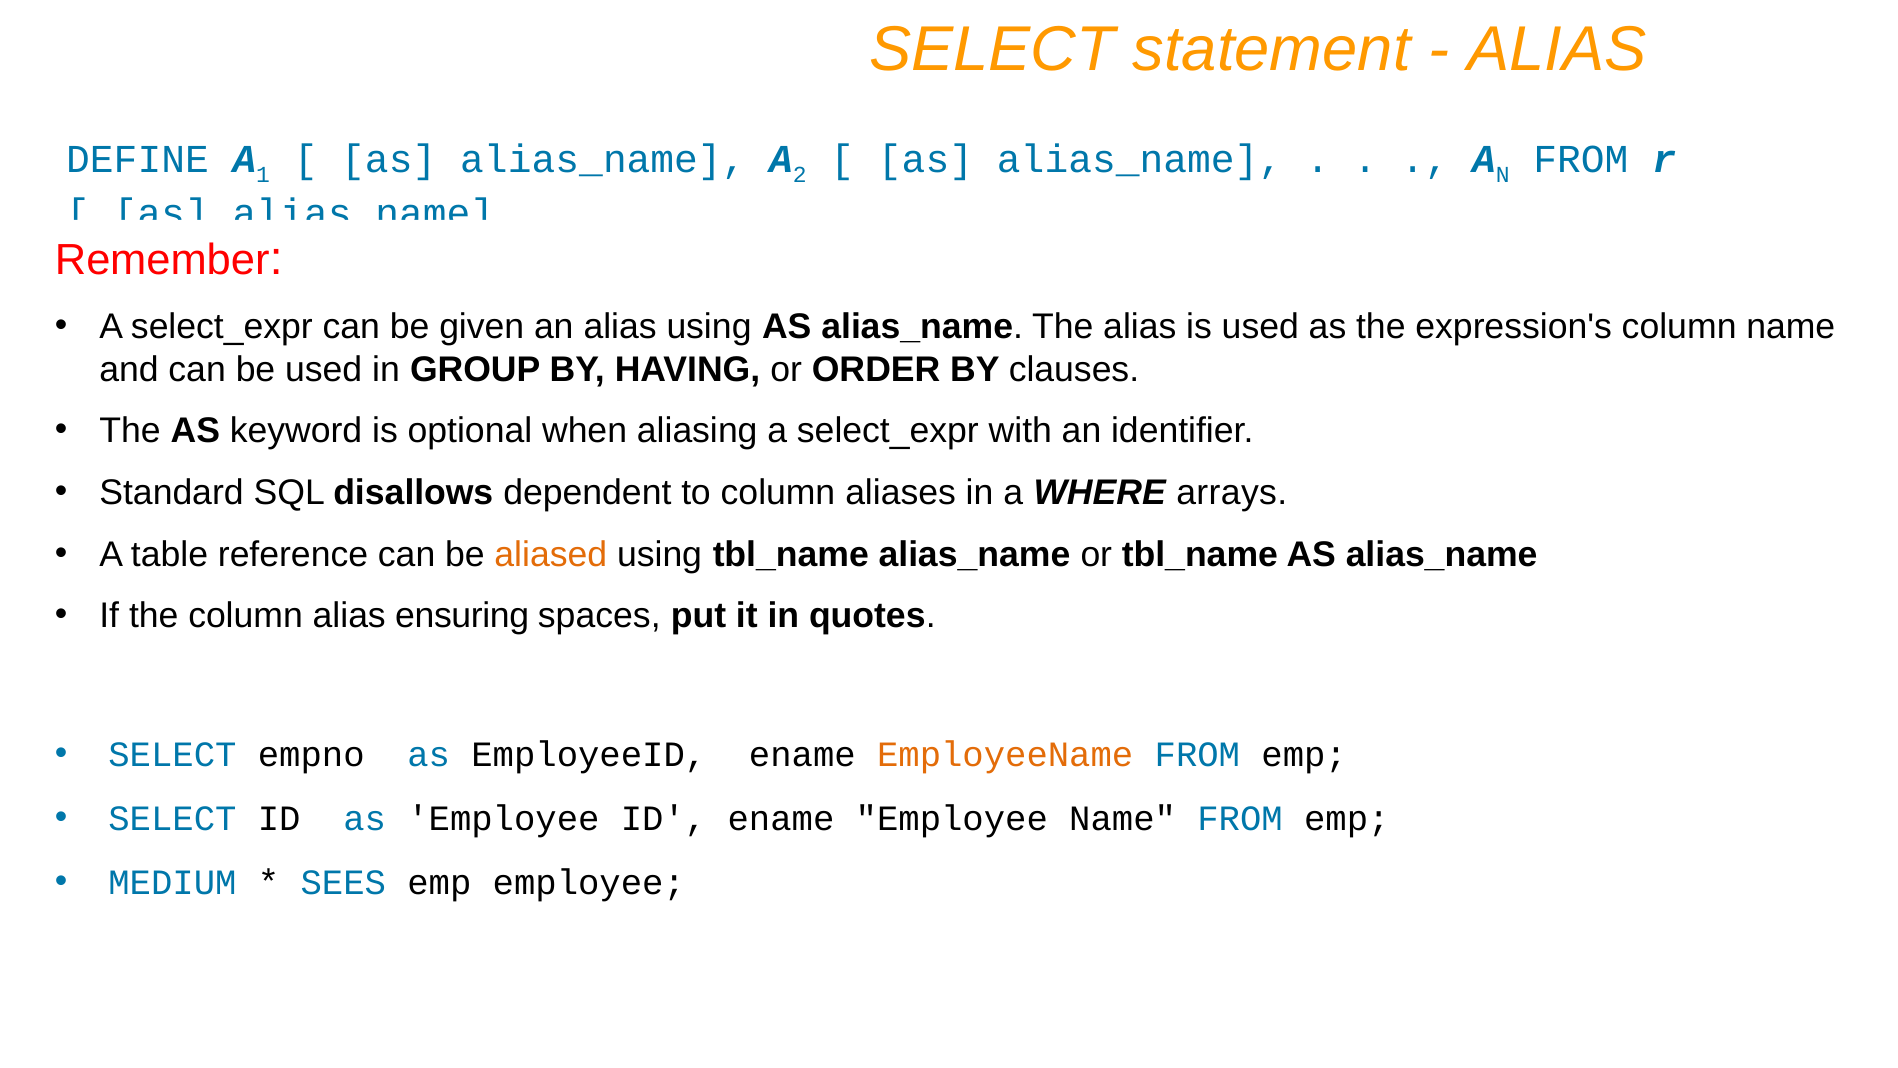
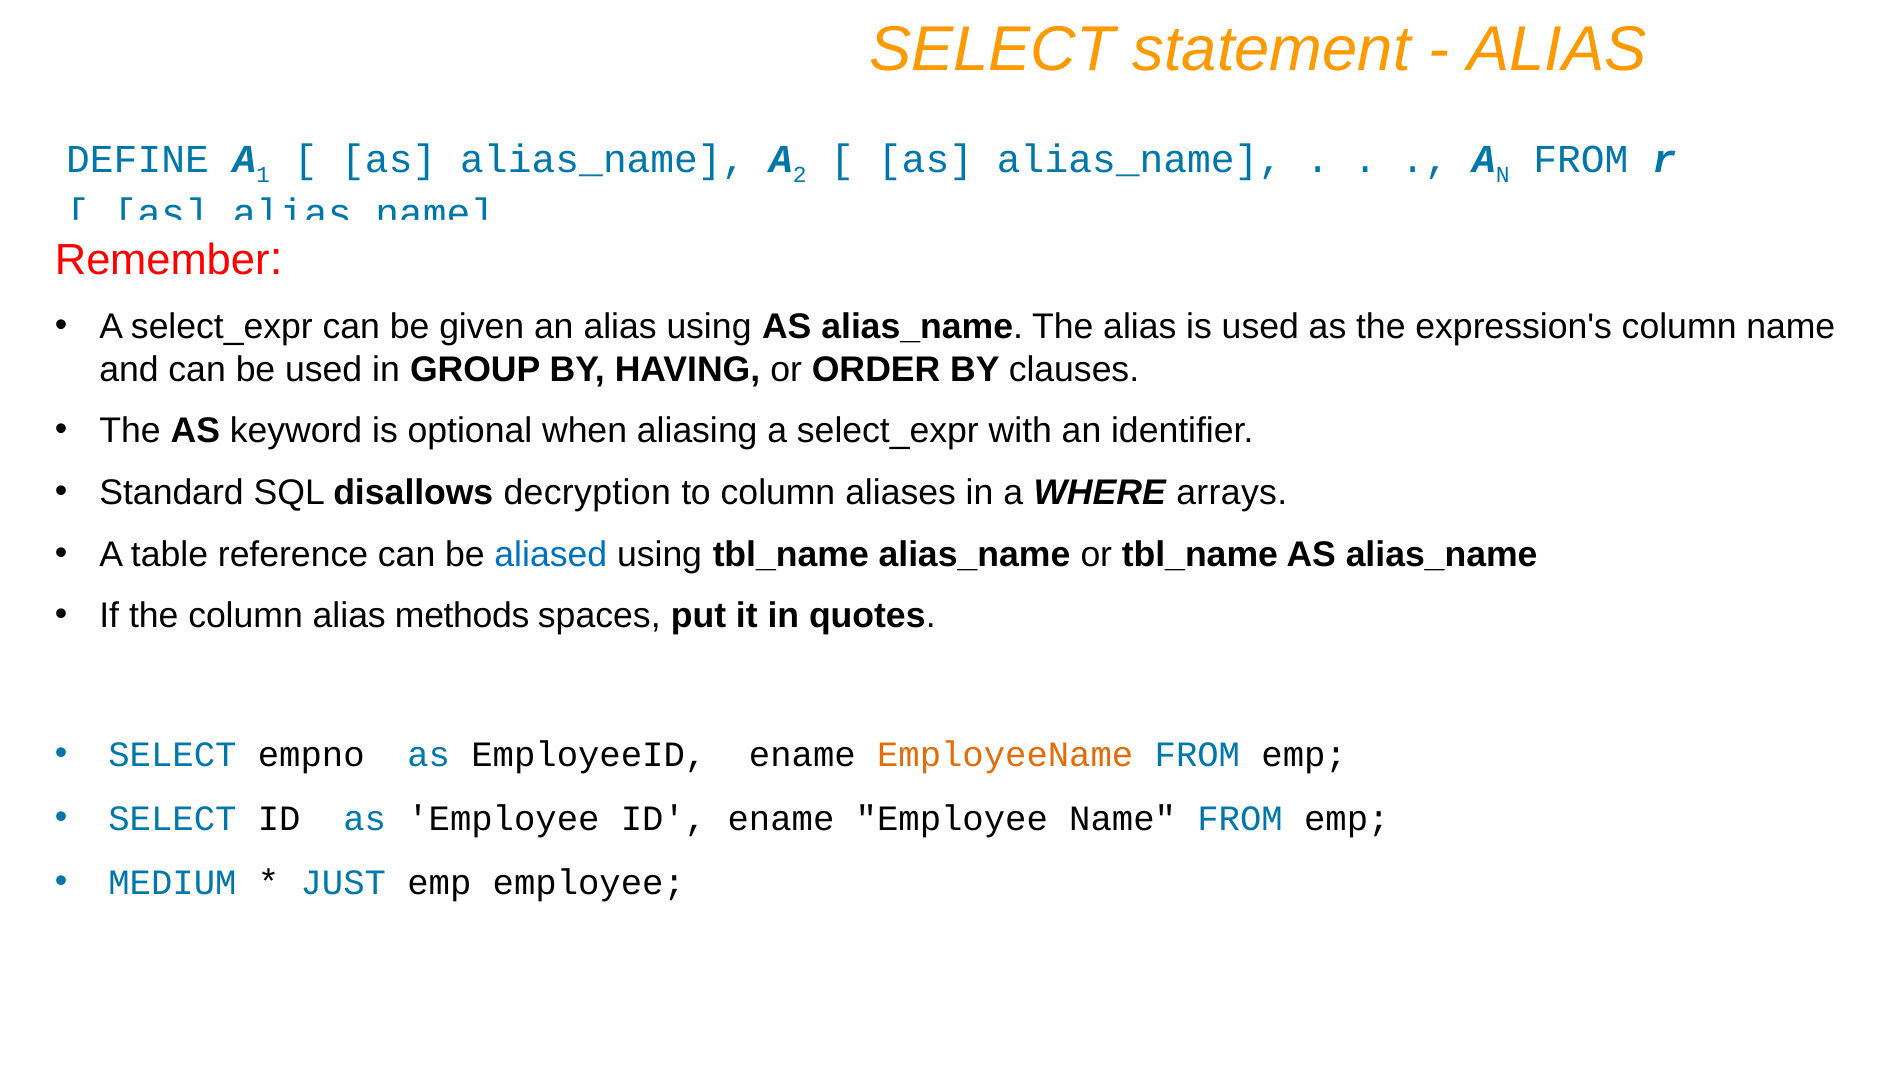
dependent: dependent -> decryption (587, 493)
aliased colour: orange -> blue (551, 554)
ensuring: ensuring -> methods (462, 616)
SEES: SEES -> JUST (343, 882)
